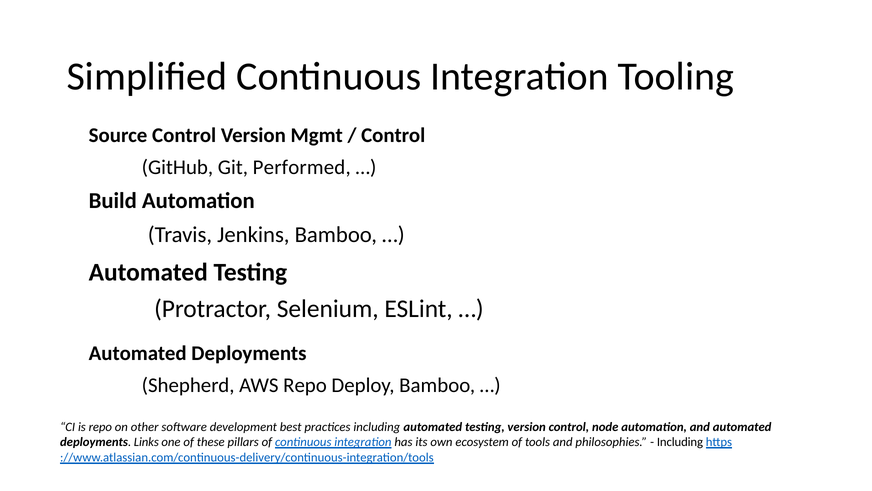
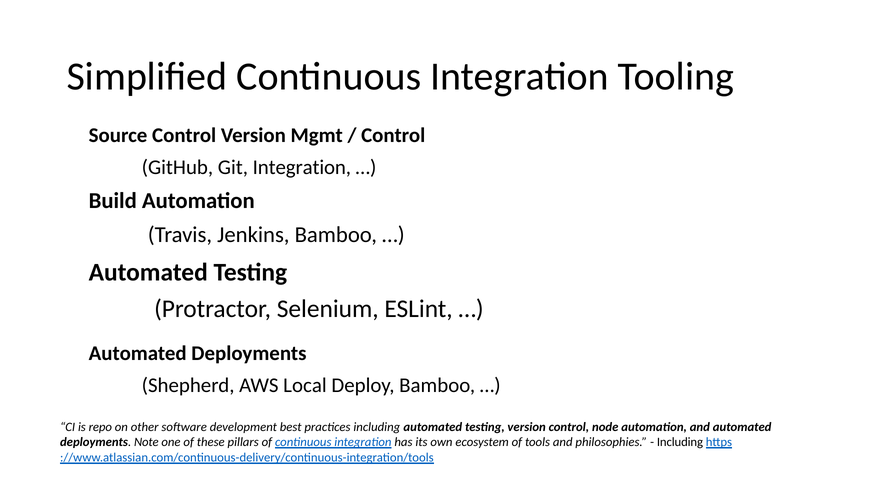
Git Performed: Performed -> Integration (302, 167)
AWS Repo: Repo -> Local (305, 385)
Links: Links -> Note (146, 442)
